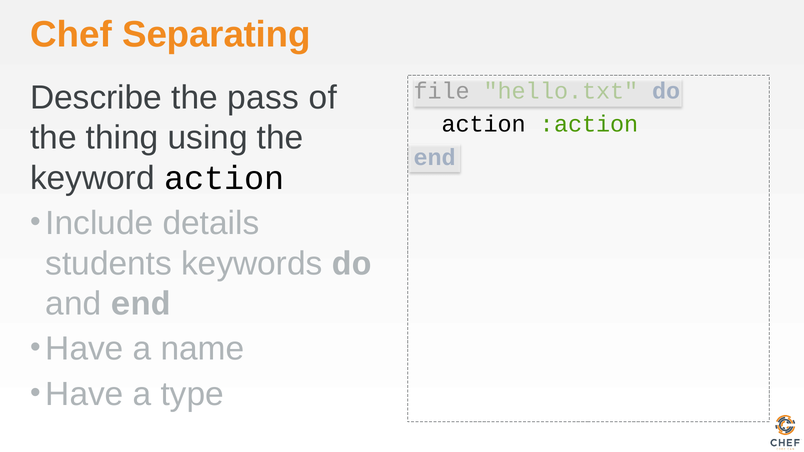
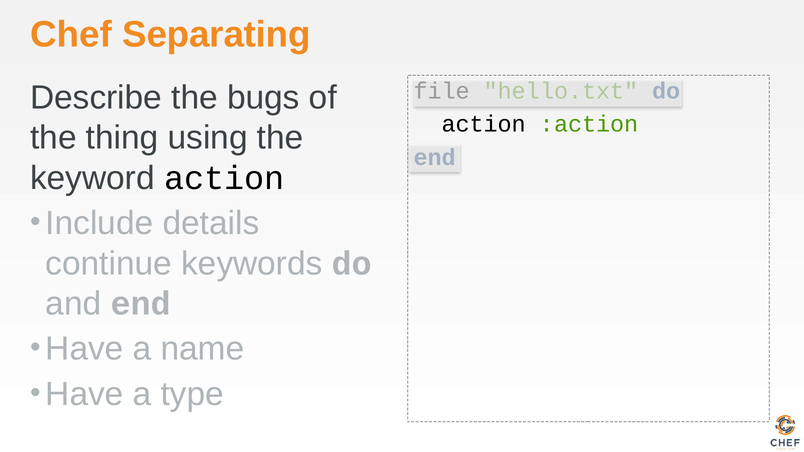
pass: pass -> bugs (263, 98)
students: students -> continue (109, 264)
